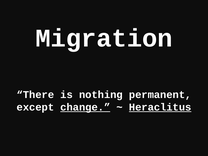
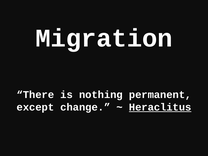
change underline: present -> none (85, 107)
